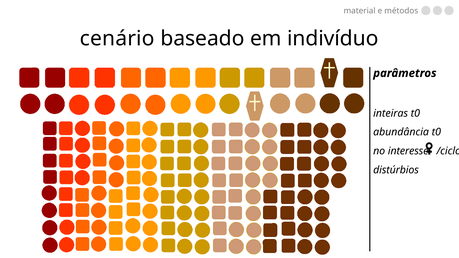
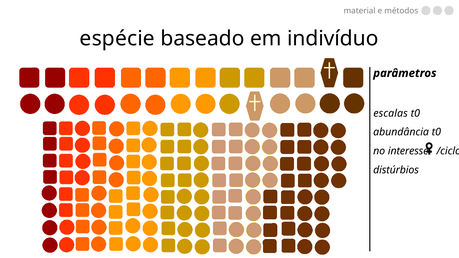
cenário: cenário -> espécie (117, 39)
inteiras: inteiras -> escalas (391, 113)
